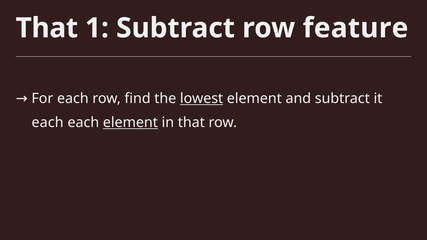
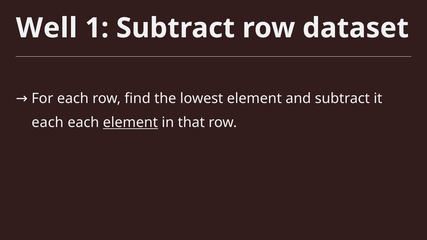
That: That -> Well (47, 28)
feature: feature -> dataset (356, 28)
lowest underline: present -> none (202, 99)
